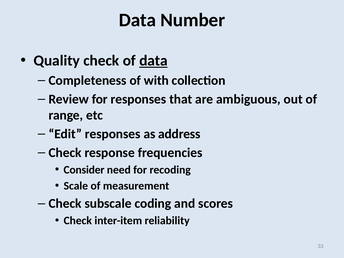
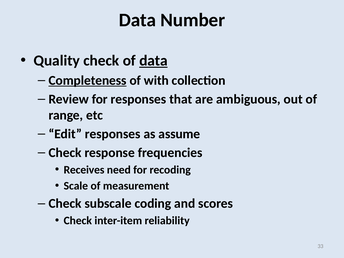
Completeness underline: none -> present (88, 80)
address: address -> assume (179, 134)
Consider: Consider -> Receives (84, 170)
